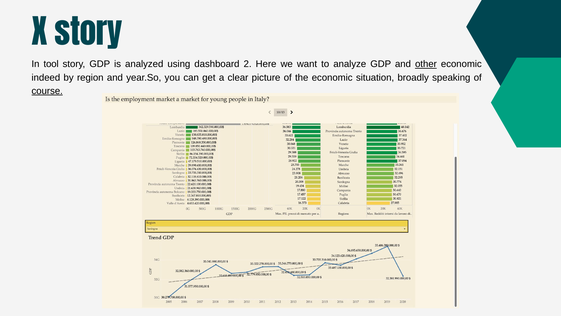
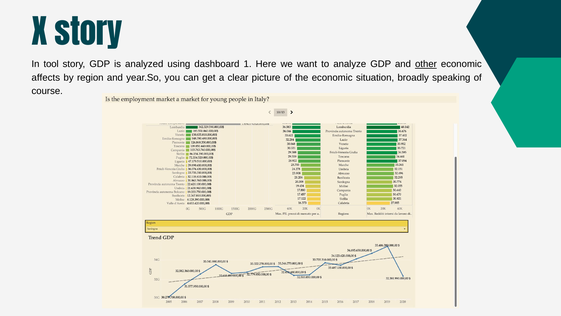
2: 2 -> 1 (248, 64)
indeed: indeed -> affects (46, 77)
course underline: present -> none (47, 91)
